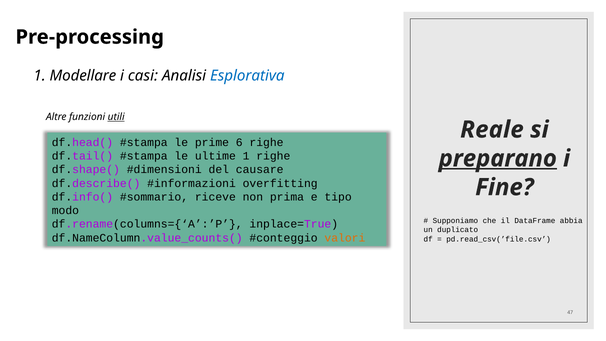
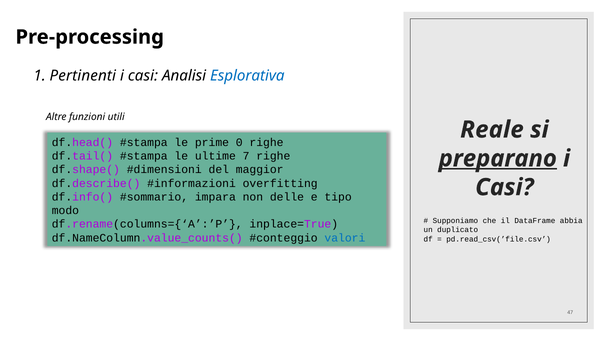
Modellare: Modellare -> Pertinenti (83, 76)
utili underline: present -> none (116, 117)
6: 6 -> 0 (239, 142)
ultime 1: 1 -> 7 (246, 156)
causare: causare -> maggior (260, 170)
Fine: Fine -> Casi (504, 187)
riceve: riceve -> impara (215, 197)
prima: prima -> delle (287, 197)
valori colour: orange -> blue (345, 238)
